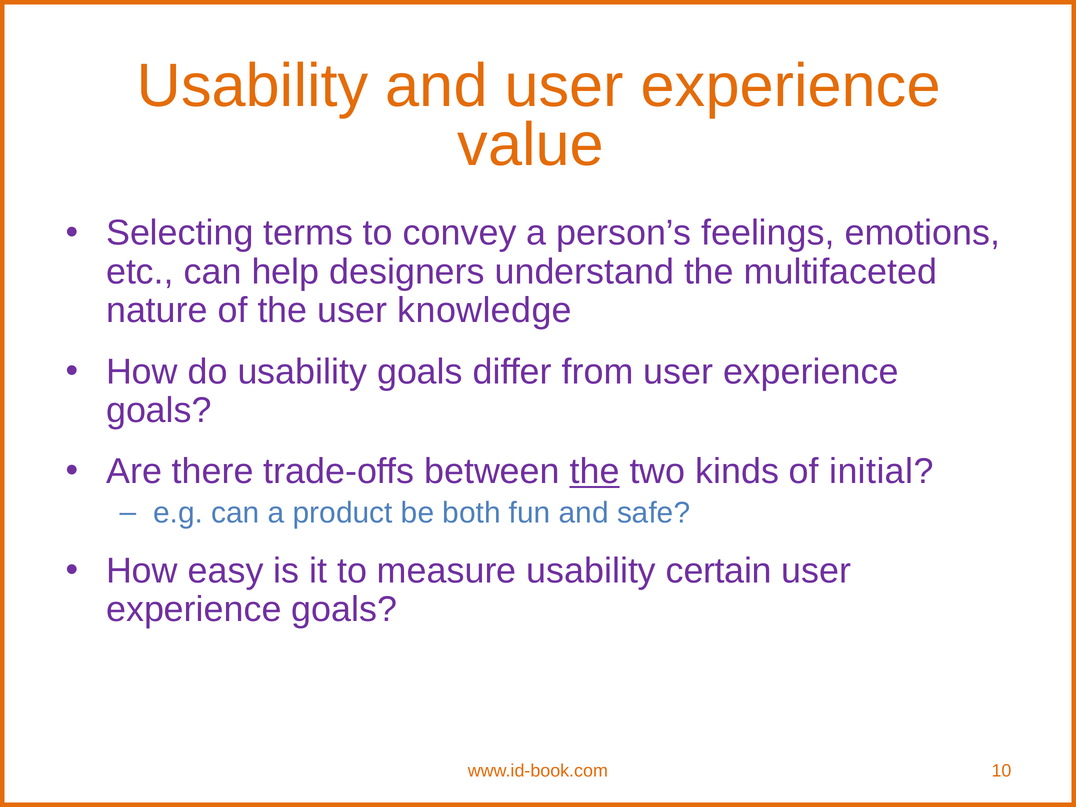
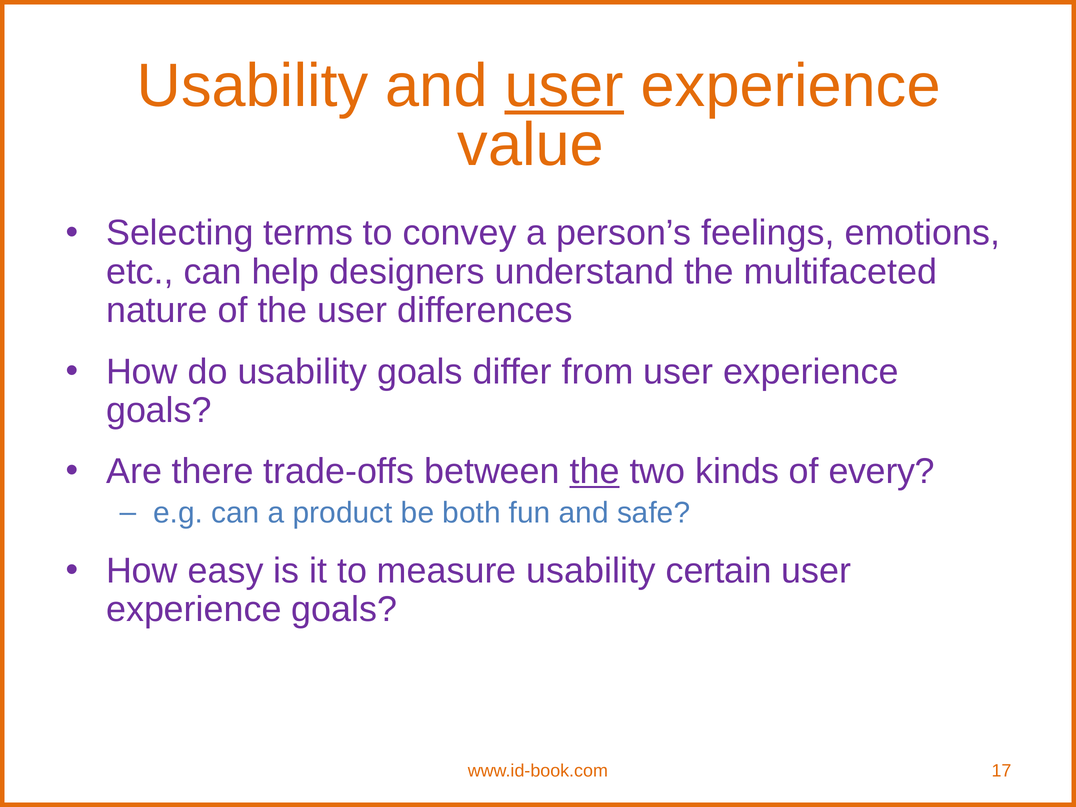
user underline: none -> present (564, 86)
knowledge: knowledge -> differences (485, 311)
initial: initial -> every (882, 472)
10: 10 -> 17 (1001, 771)
